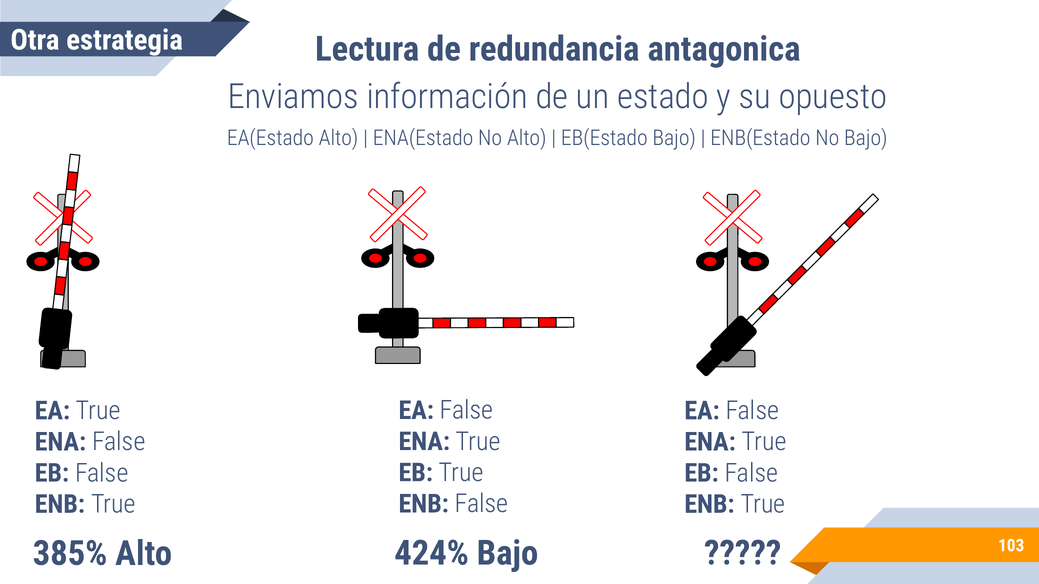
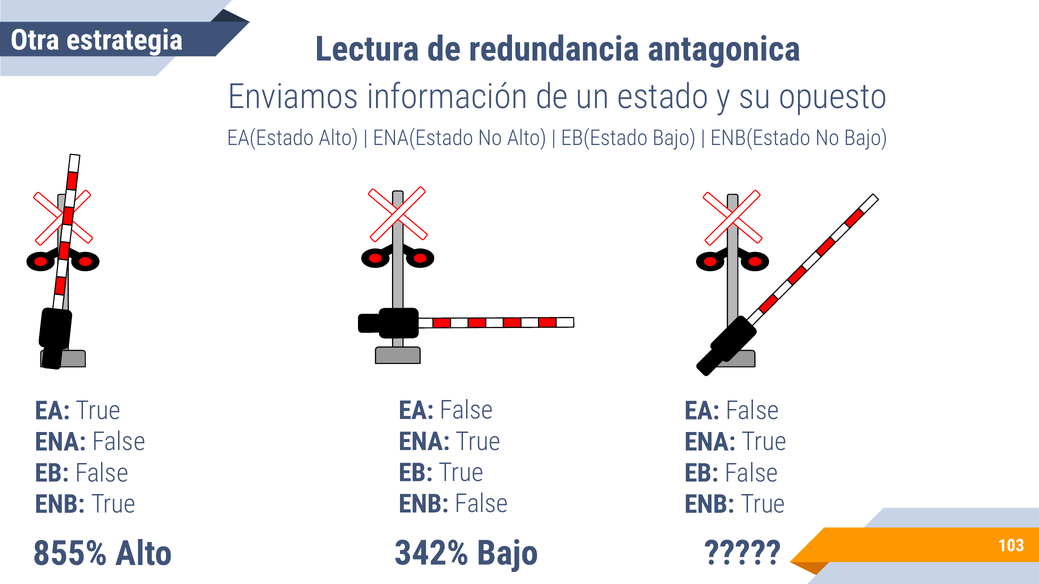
424%: 424% -> 342% (432, 554)
385%: 385% -> 855% (70, 554)
